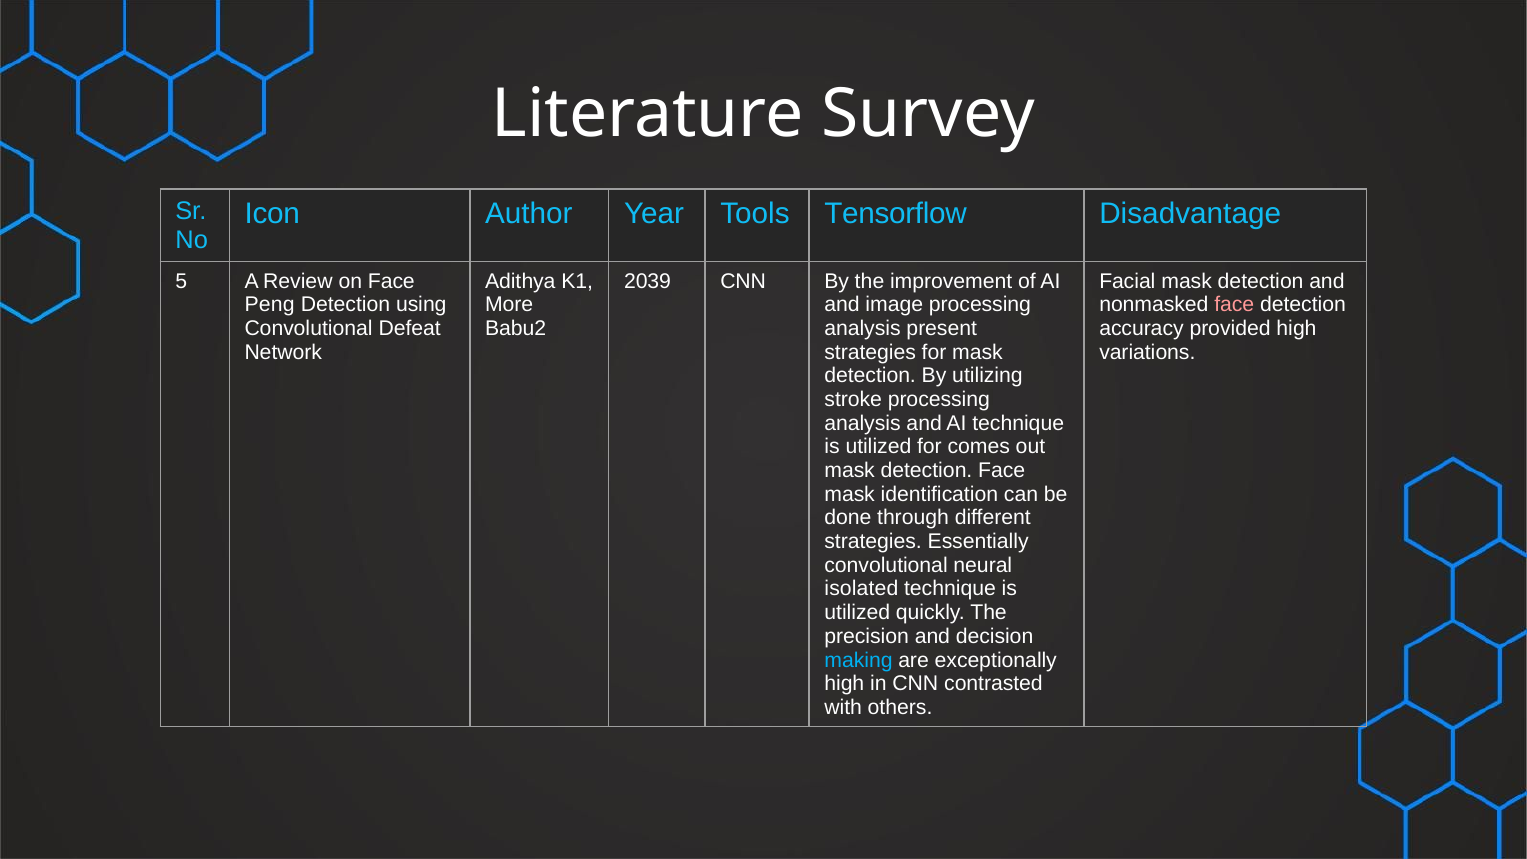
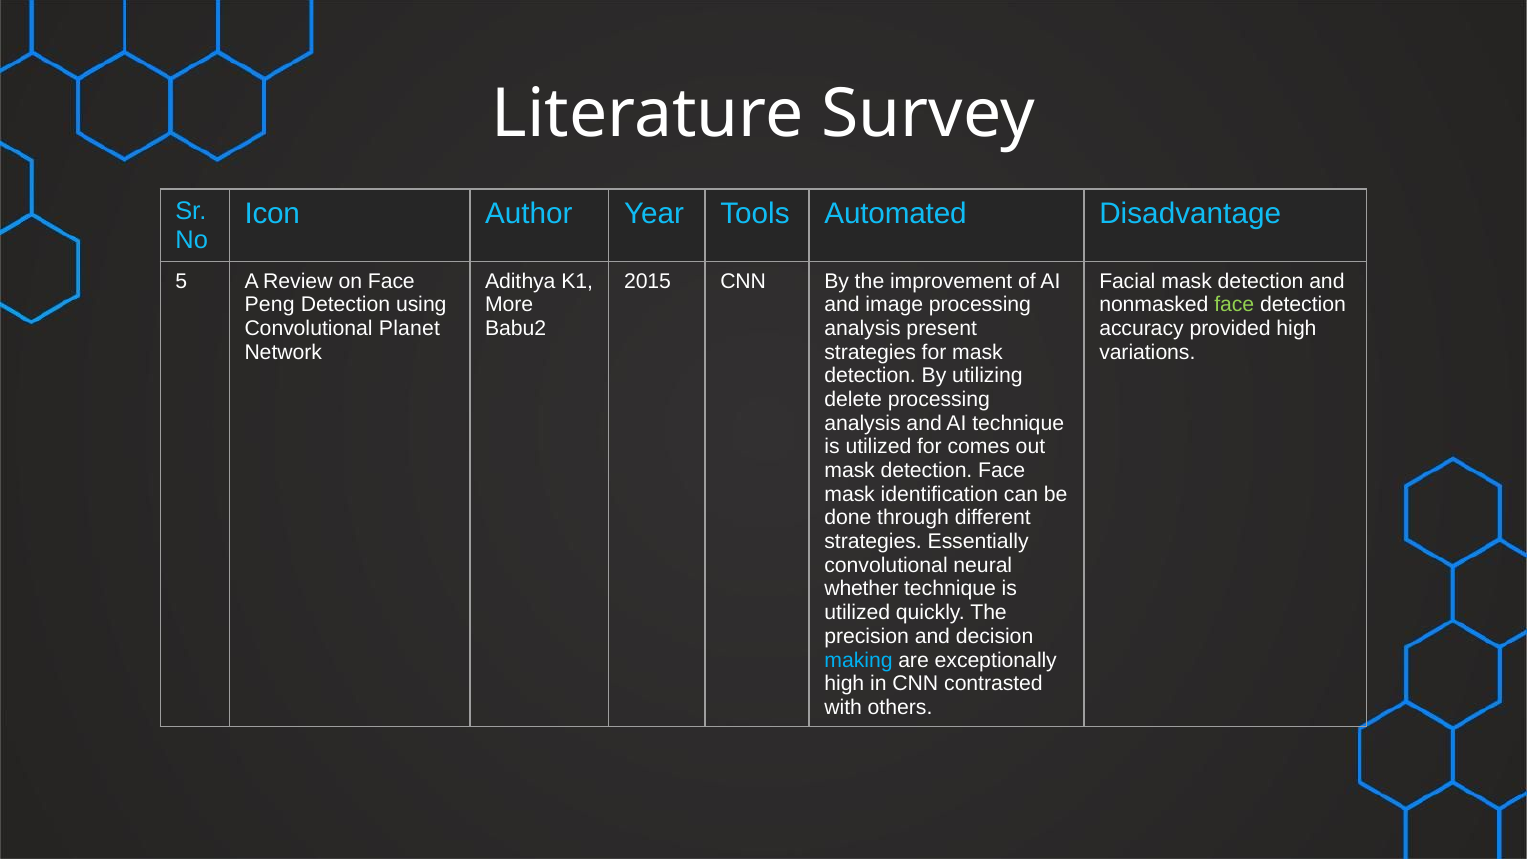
Tensorflow: Tensorflow -> Automated (896, 214)
2039: 2039 -> 2015 (648, 281)
face colour: pink -> light green (1234, 305)
Defeat: Defeat -> Planet (410, 328)
stroke: stroke -> delete (853, 399)
isolated: isolated -> whether (862, 589)
